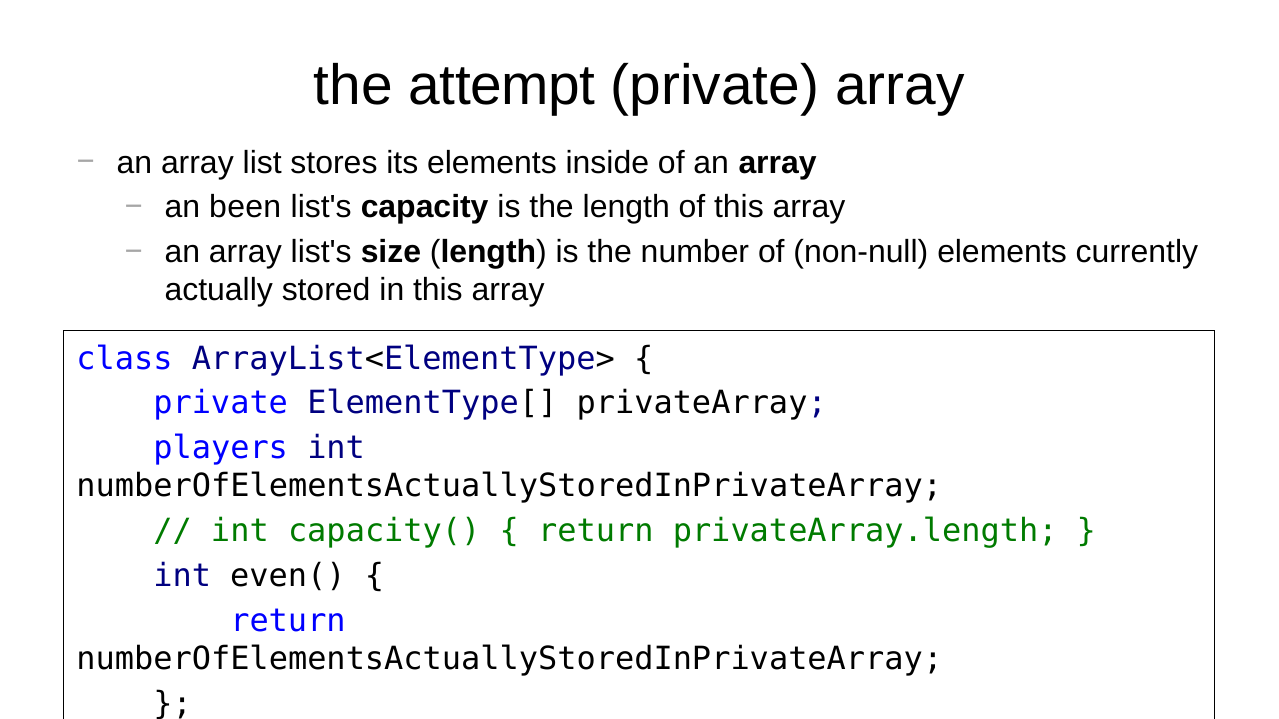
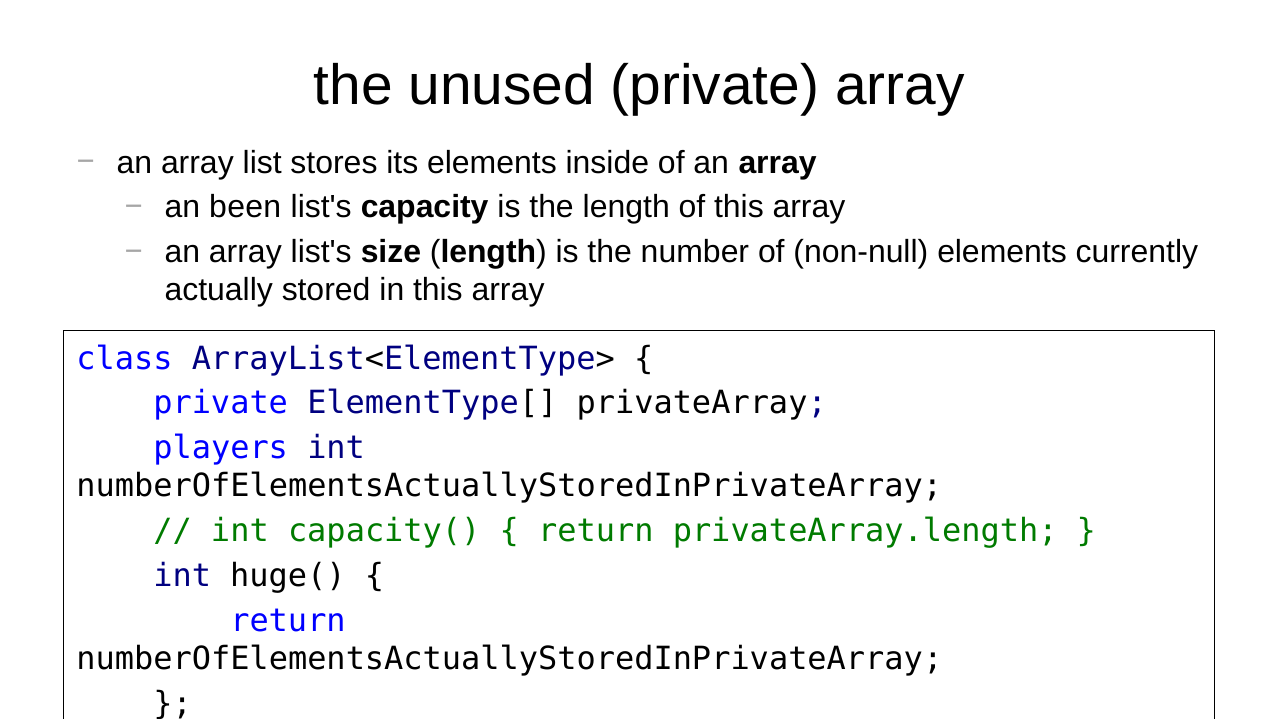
attempt: attempt -> unused (502, 86)
even(: even( -> huge( (288, 576)
